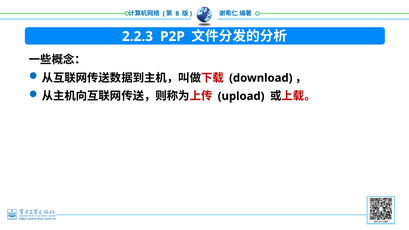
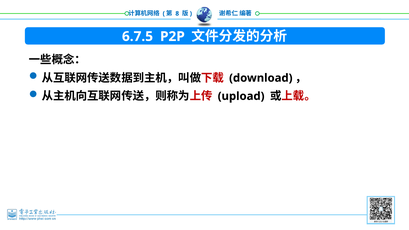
2.2.3: 2.2.3 -> 6.7.5 (137, 36)
